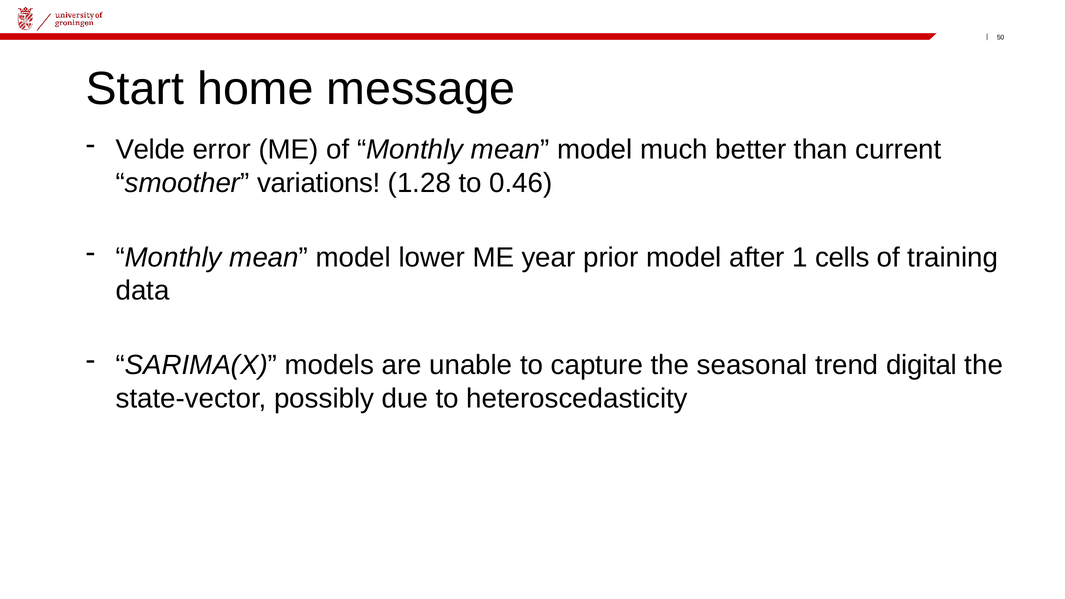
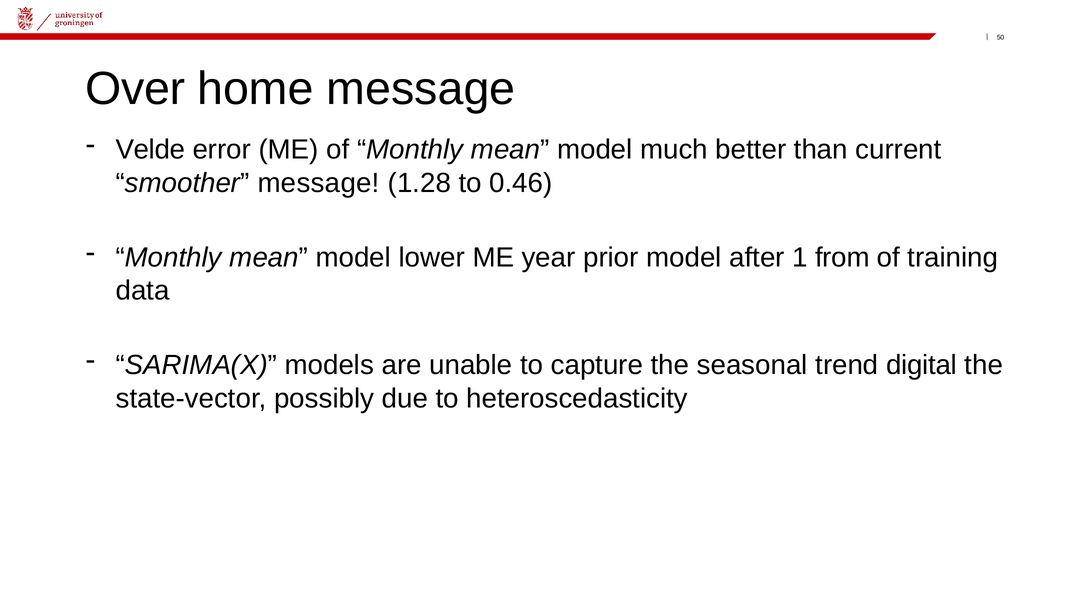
Start: Start -> Over (135, 89)
smoother variations: variations -> message (319, 183)
cells: cells -> from (842, 258)
